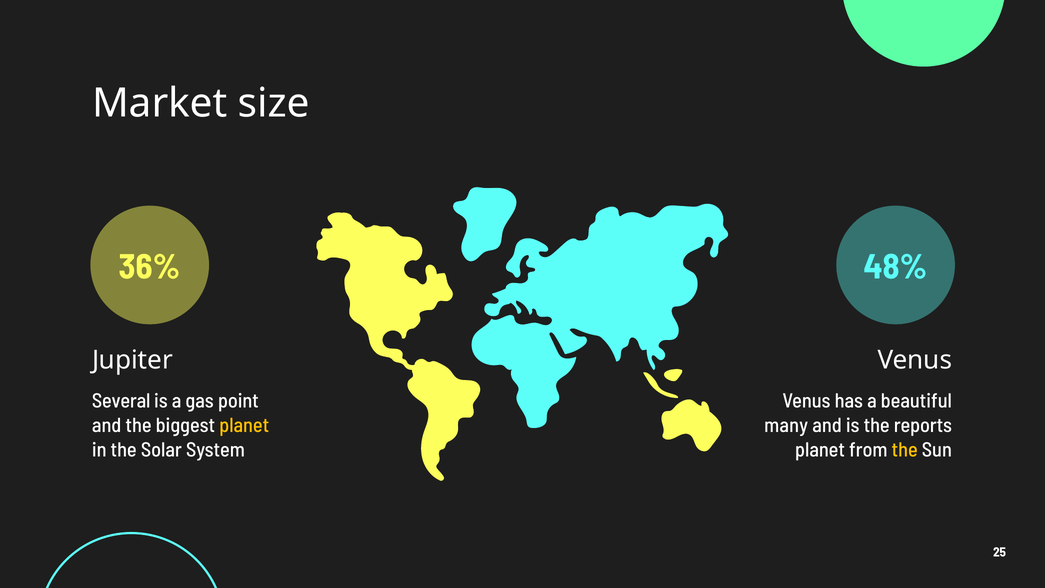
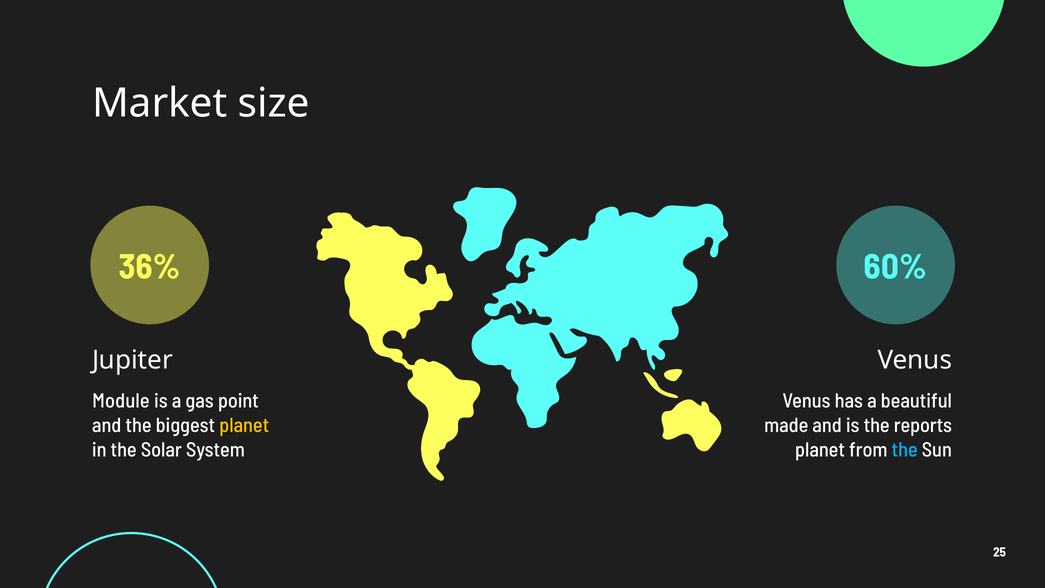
48%: 48% -> 60% (895, 267)
Several: Several -> Module (121, 401)
many: many -> made (786, 426)
the colour: yellow -> light blue (905, 450)
